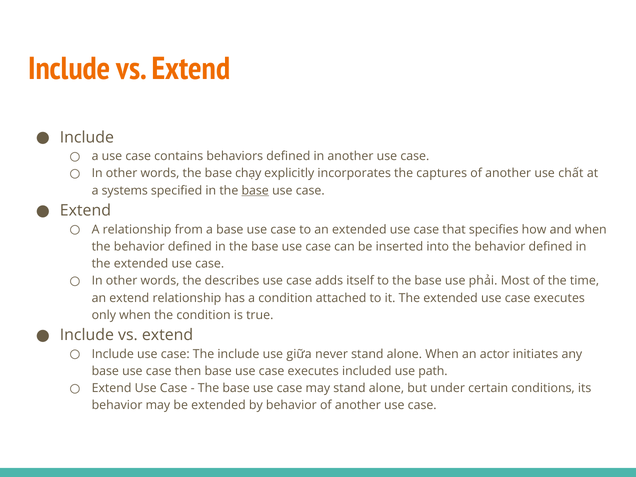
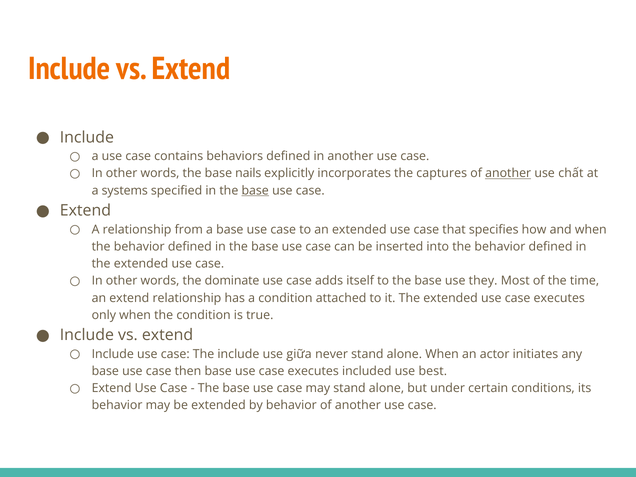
chạy: chạy -> nails (248, 173)
another underline: none -> present (508, 173)
describes: describes -> dominate (232, 281)
phải: phải -> they (483, 281)
path: path -> best (433, 371)
